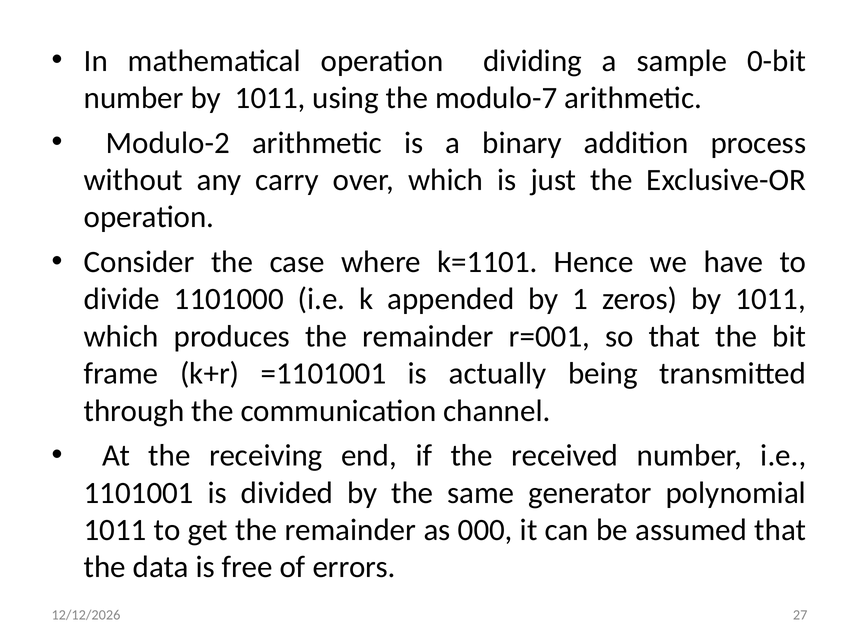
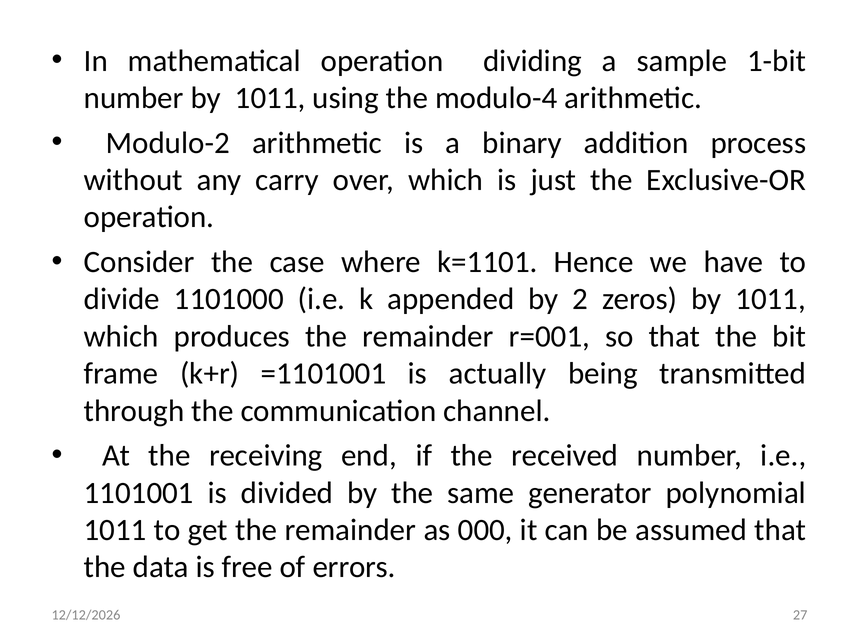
0-bit: 0-bit -> 1-bit (777, 61)
modulo-7: modulo-7 -> modulo-4 (496, 98)
1: 1 -> 2 (580, 299)
